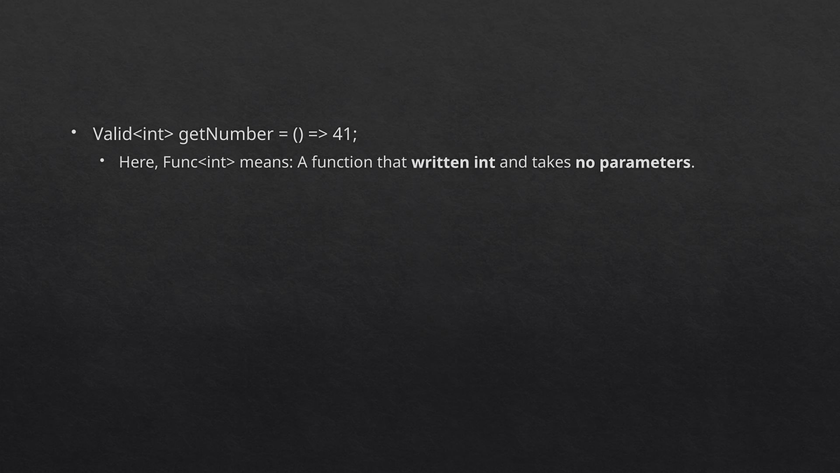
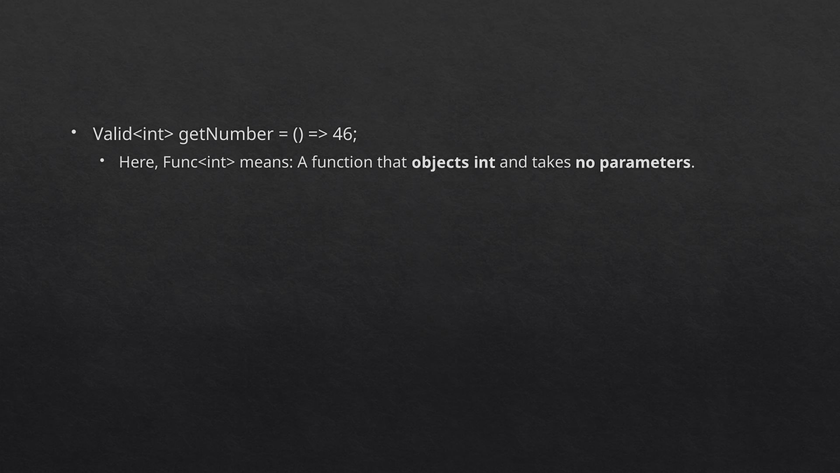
41: 41 -> 46 (345, 134)
written: written -> objects (440, 162)
